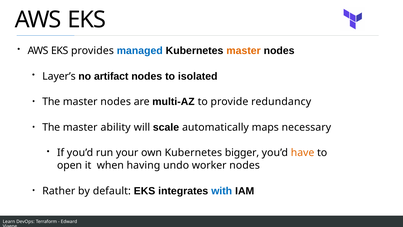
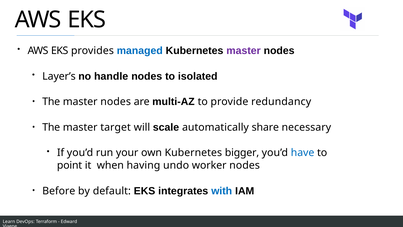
master colour: orange -> purple (244, 51)
artifact: artifact -> handle (111, 76)
ability: ability -> target (116, 127)
maps: maps -> share (265, 127)
have colour: orange -> blue (303, 153)
open: open -> point (70, 165)
Rather: Rather -> Before (59, 191)
